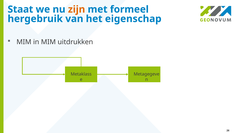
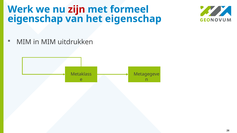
Staat: Staat -> Werk (20, 9)
zijn colour: orange -> red (77, 9)
hergebruik: hergebruik -> eigenschap (35, 19)
